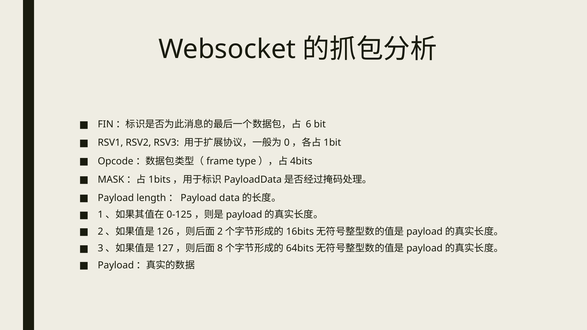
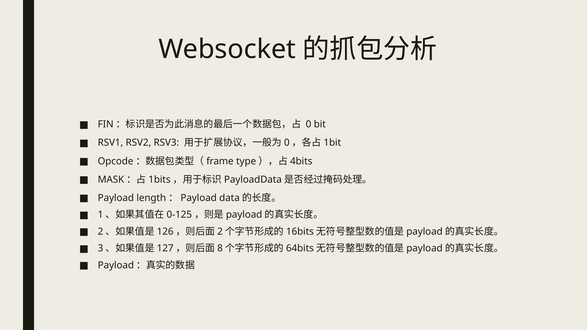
6: 6 -> 0 (309, 124)
